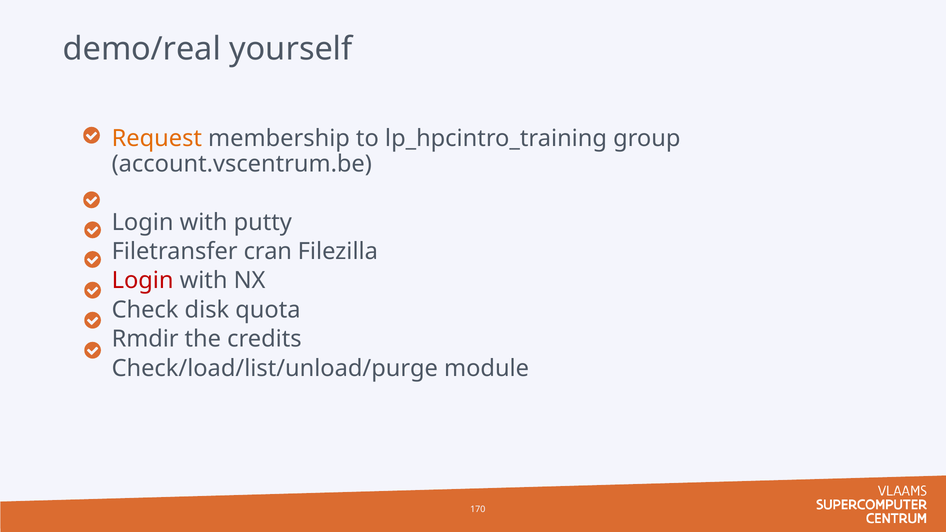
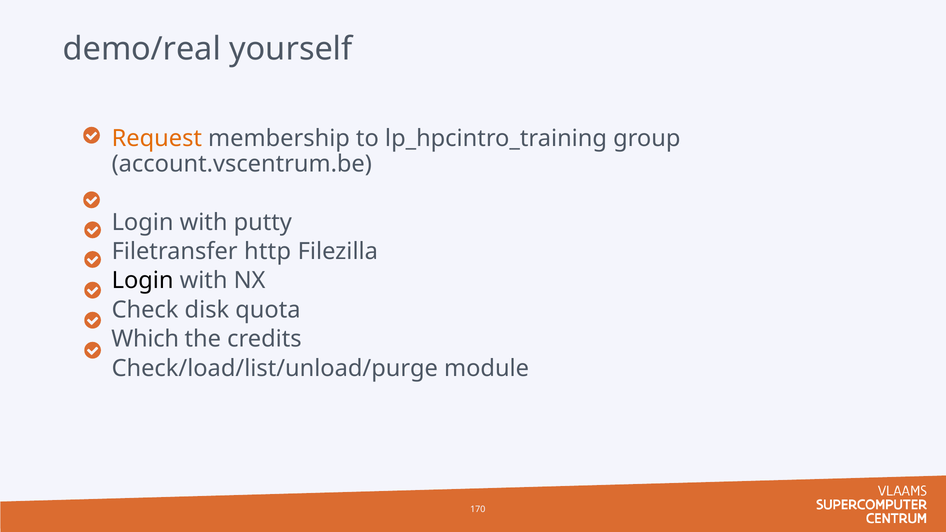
cran: cran -> http (268, 252)
Login colour: red -> black (143, 281)
Rmdir: Rmdir -> Which (145, 339)
